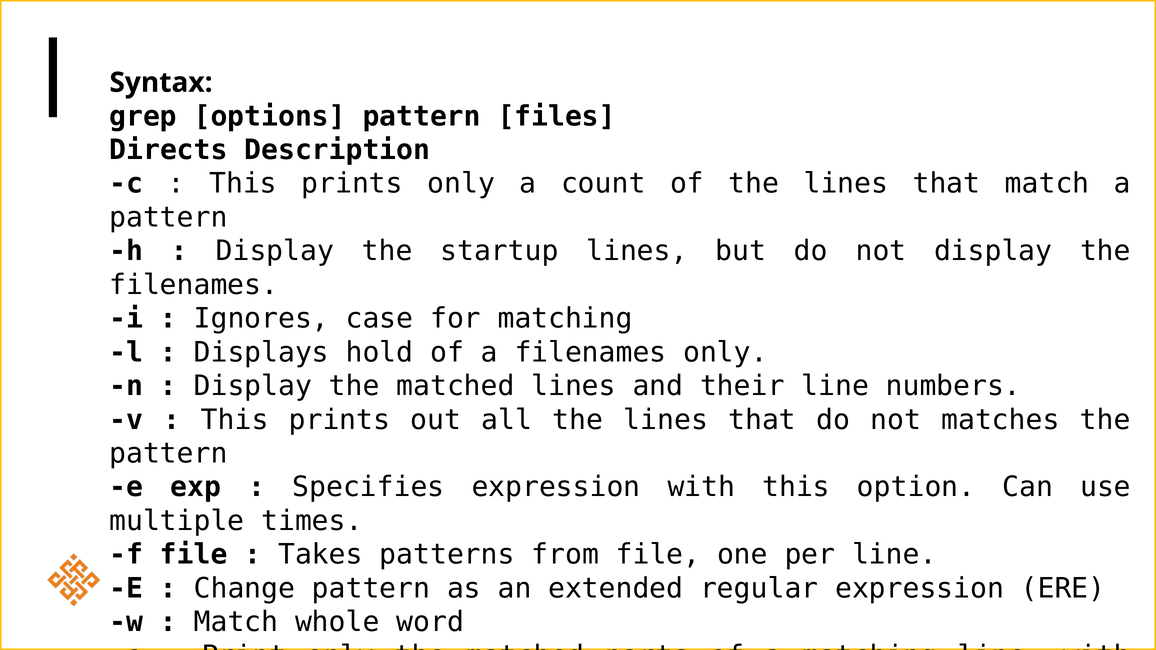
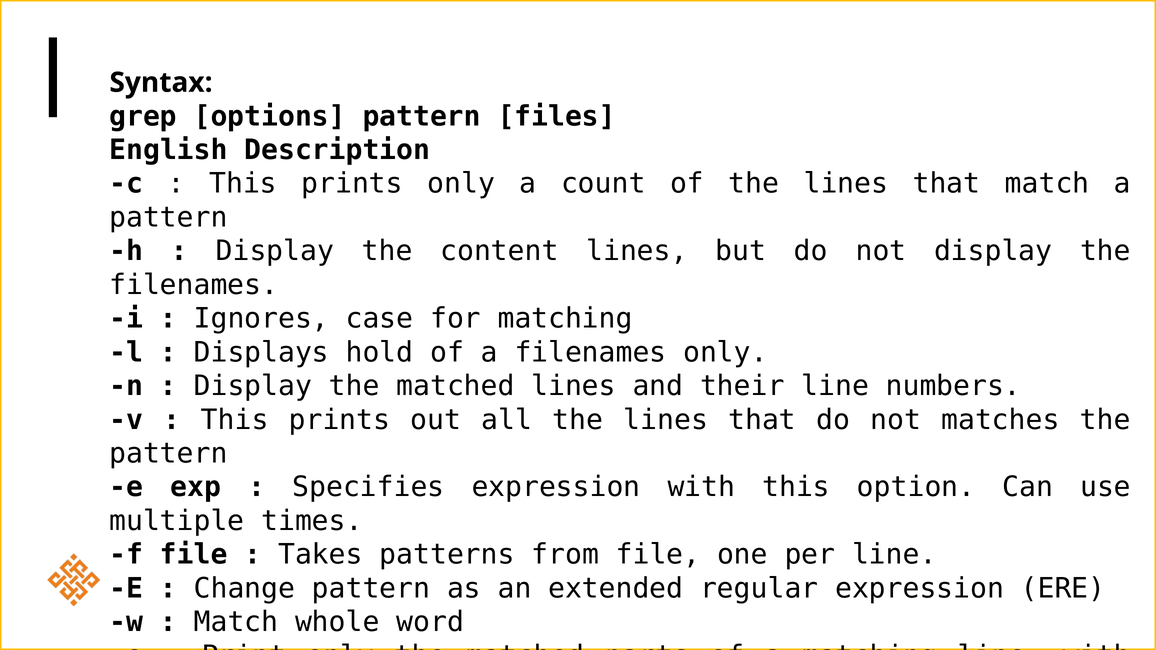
Directs: Directs -> English (169, 150)
startup: startup -> content (499, 251)
